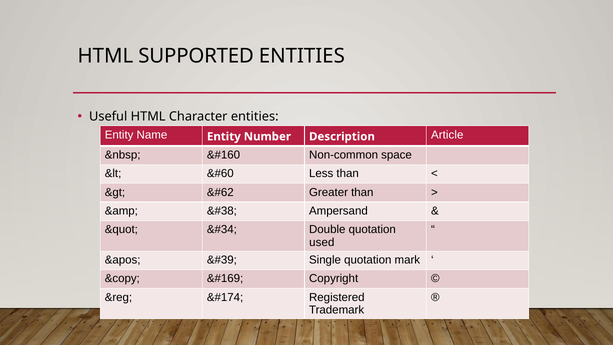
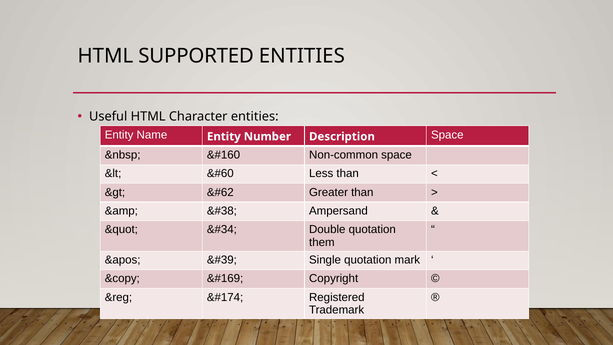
Description Article: Article -> Space (447, 135)
used: used -> them (322, 242)
